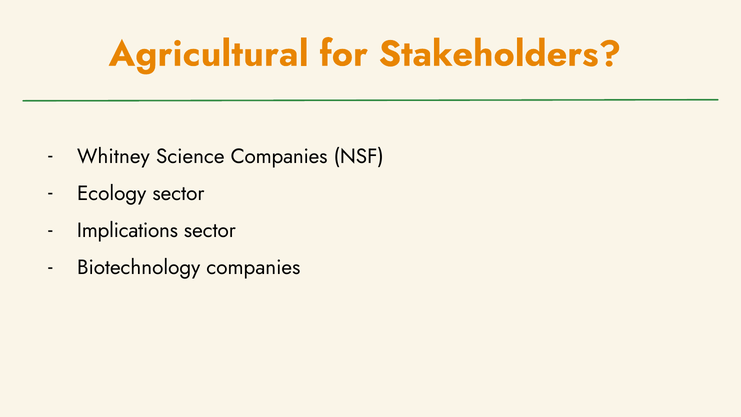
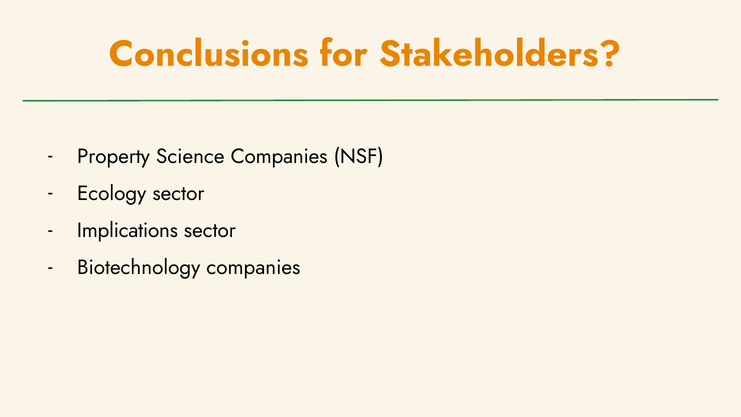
Agricultural: Agricultural -> Conclusions (209, 54)
Whitney: Whitney -> Property (113, 156)
